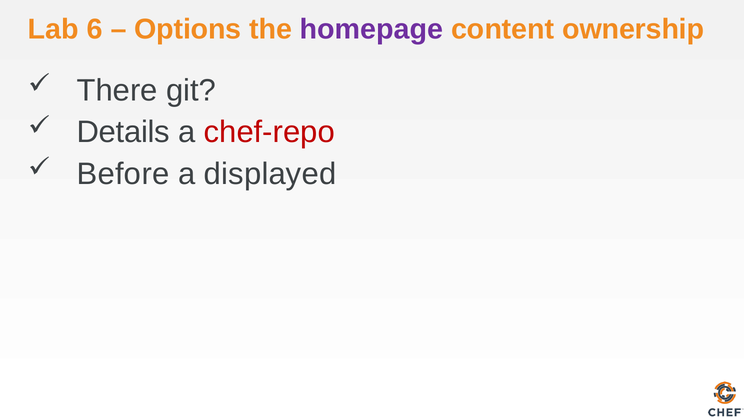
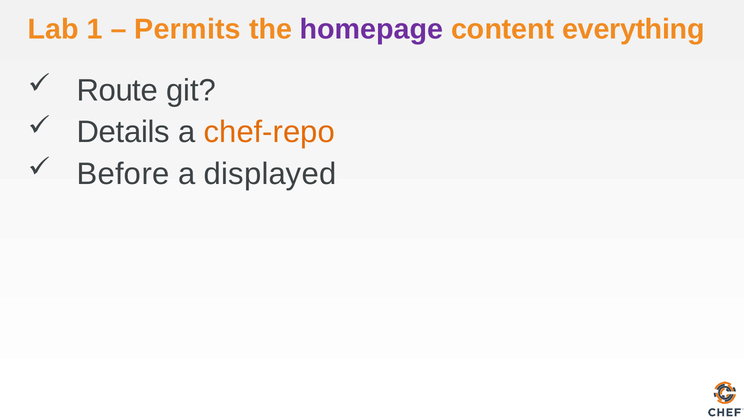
6: 6 -> 1 (95, 29)
Options: Options -> Permits (188, 29)
ownership: ownership -> everything (633, 29)
There: There -> Route (117, 91)
chef-repo colour: red -> orange (269, 132)
